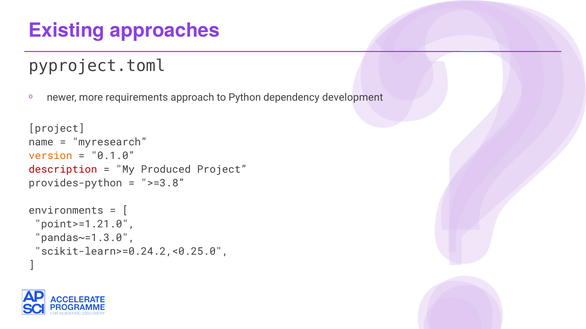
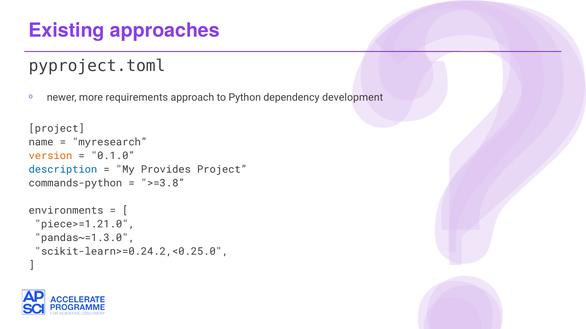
description colour: red -> blue (63, 170)
Produced: Produced -> Provides (166, 170)
provides-python: provides-python -> commands-python (75, 183)
point>=1.21.0: point>=1.21.0 -> piece>=1.21.0 (85, 225)
